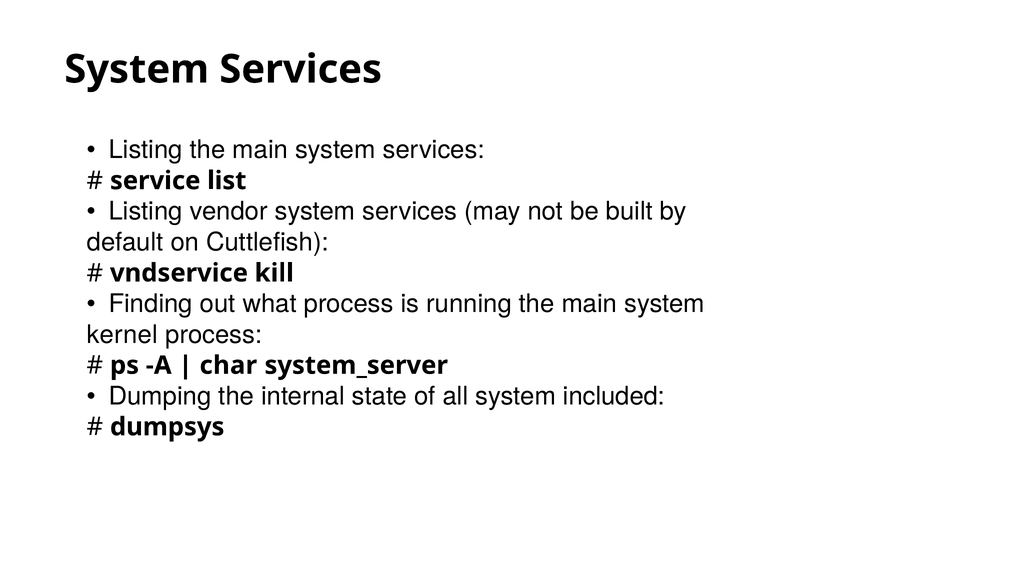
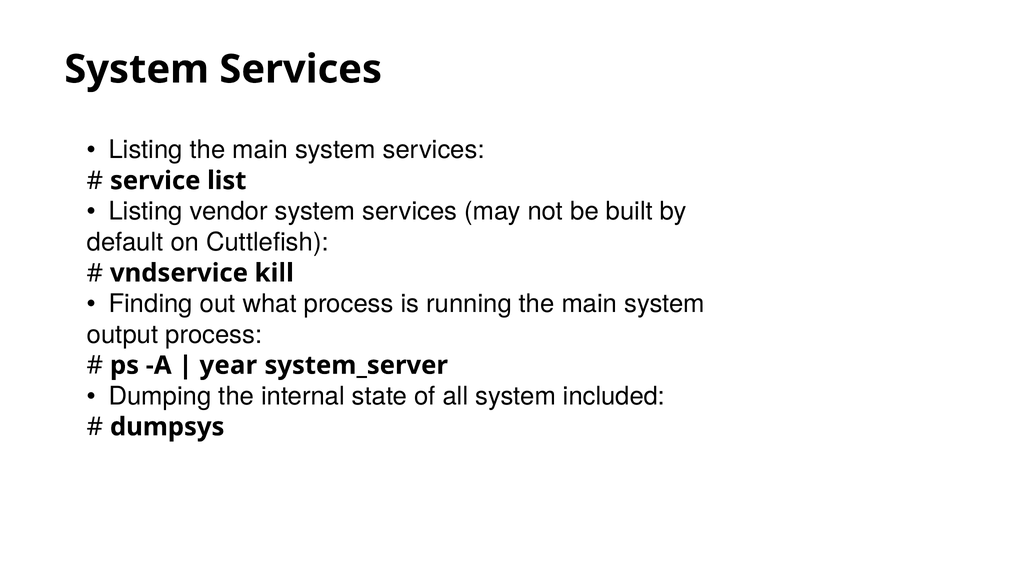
kernel: kernel -> output (123, 335)
char: char -> year (228, 365)
